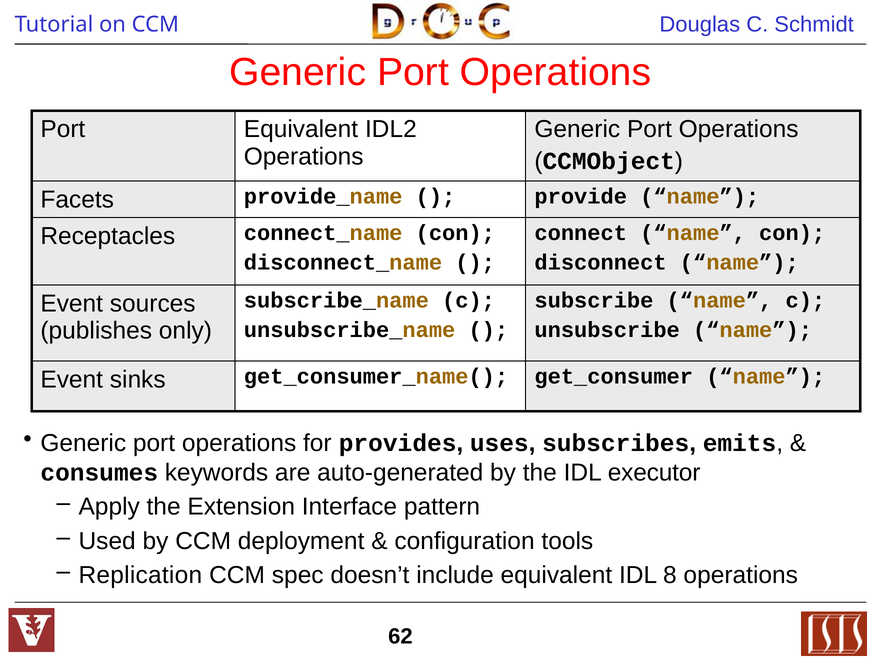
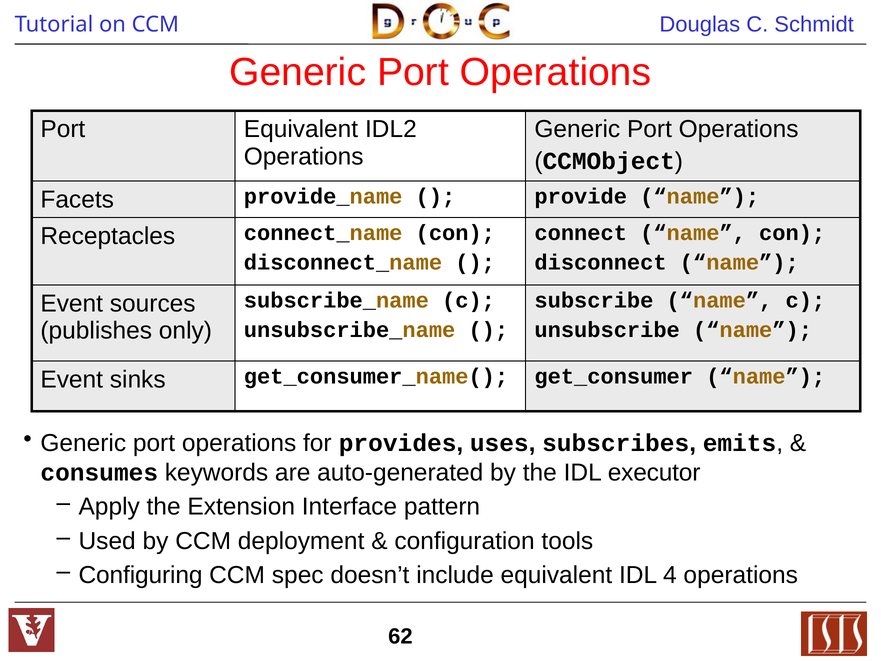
Replication: Replication -> Configuring (141, 575)
8: 8 -> 4 (670, 575)
